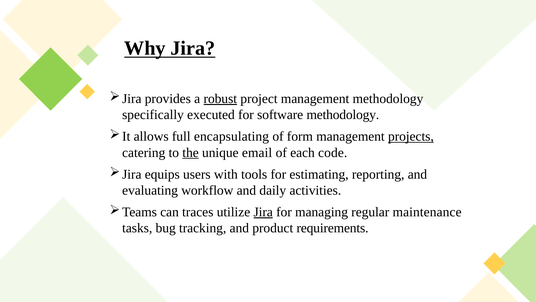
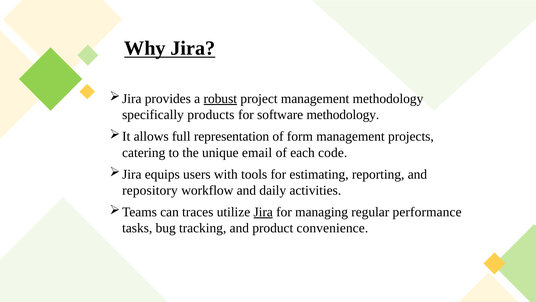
executed: executed -> products (211, 115)
encapsulating: encapsulating -> representation (232, 136)
projects underline: present -> none (411, 136)
the underline: present -> none (191, 152)
evaluating: evaluating -> repository (150, 190)
maintenance: maintenance -> performance (427, 212)
requirements: requirements -> convenience (332, 228)
